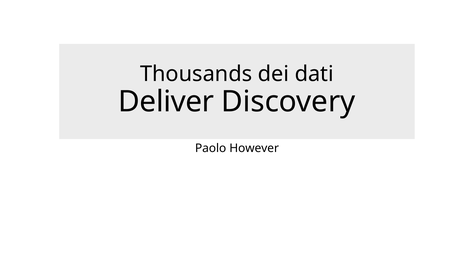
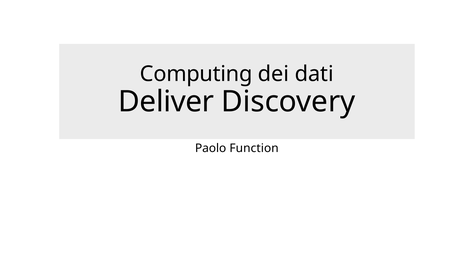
Thousands: Thousands -> Computing (196, 74)
However: However -> Function (254, 148)
